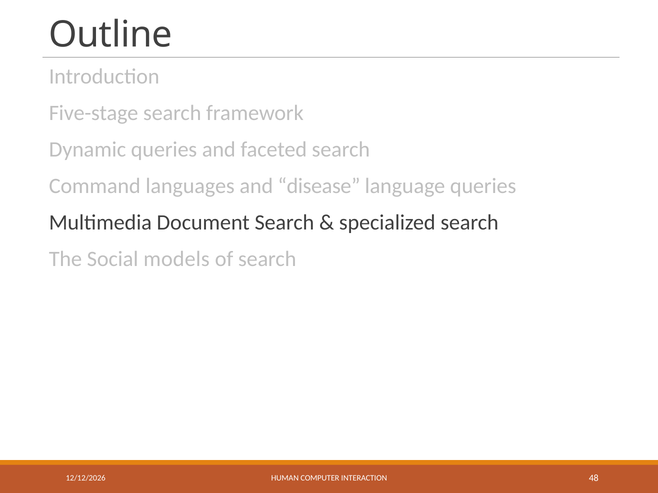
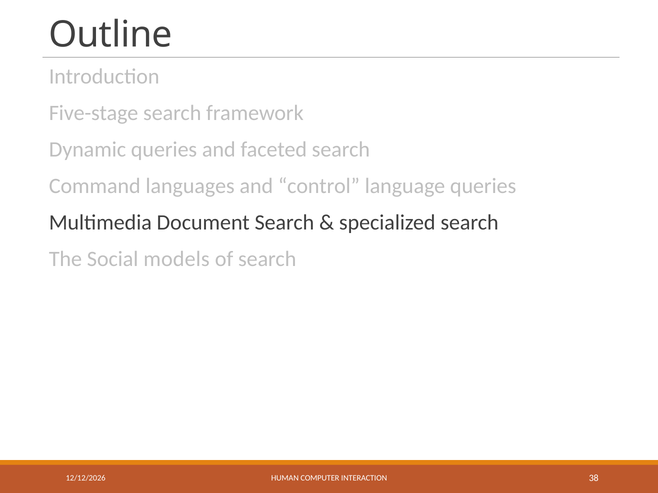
disease: disease -> control (319, 186)
48: 48 -> 38 (594, 479)
